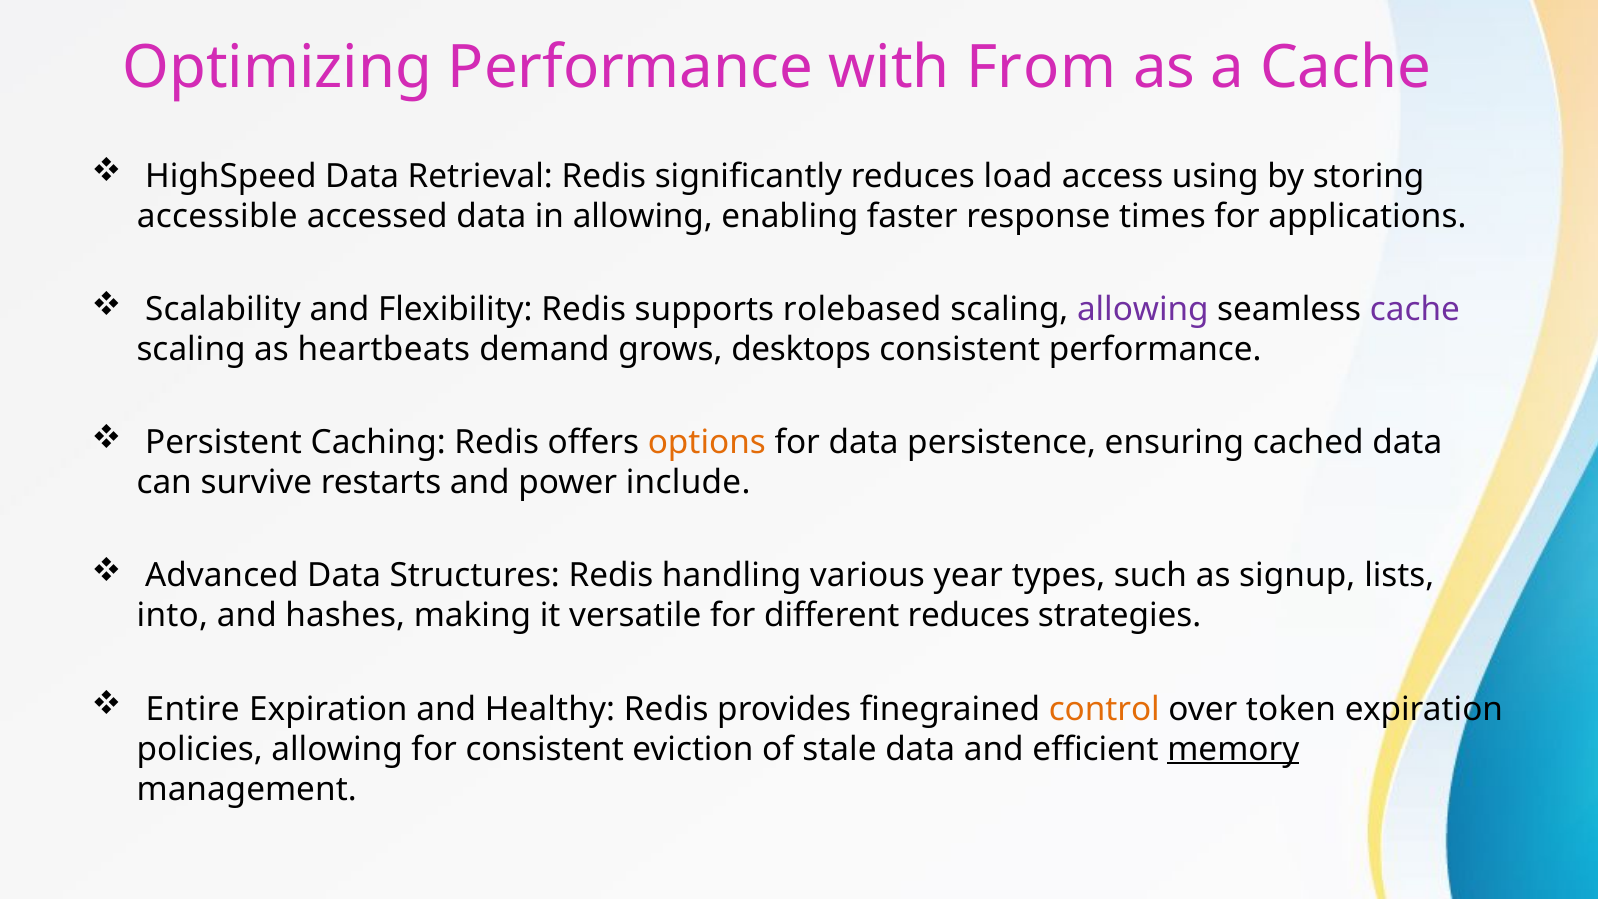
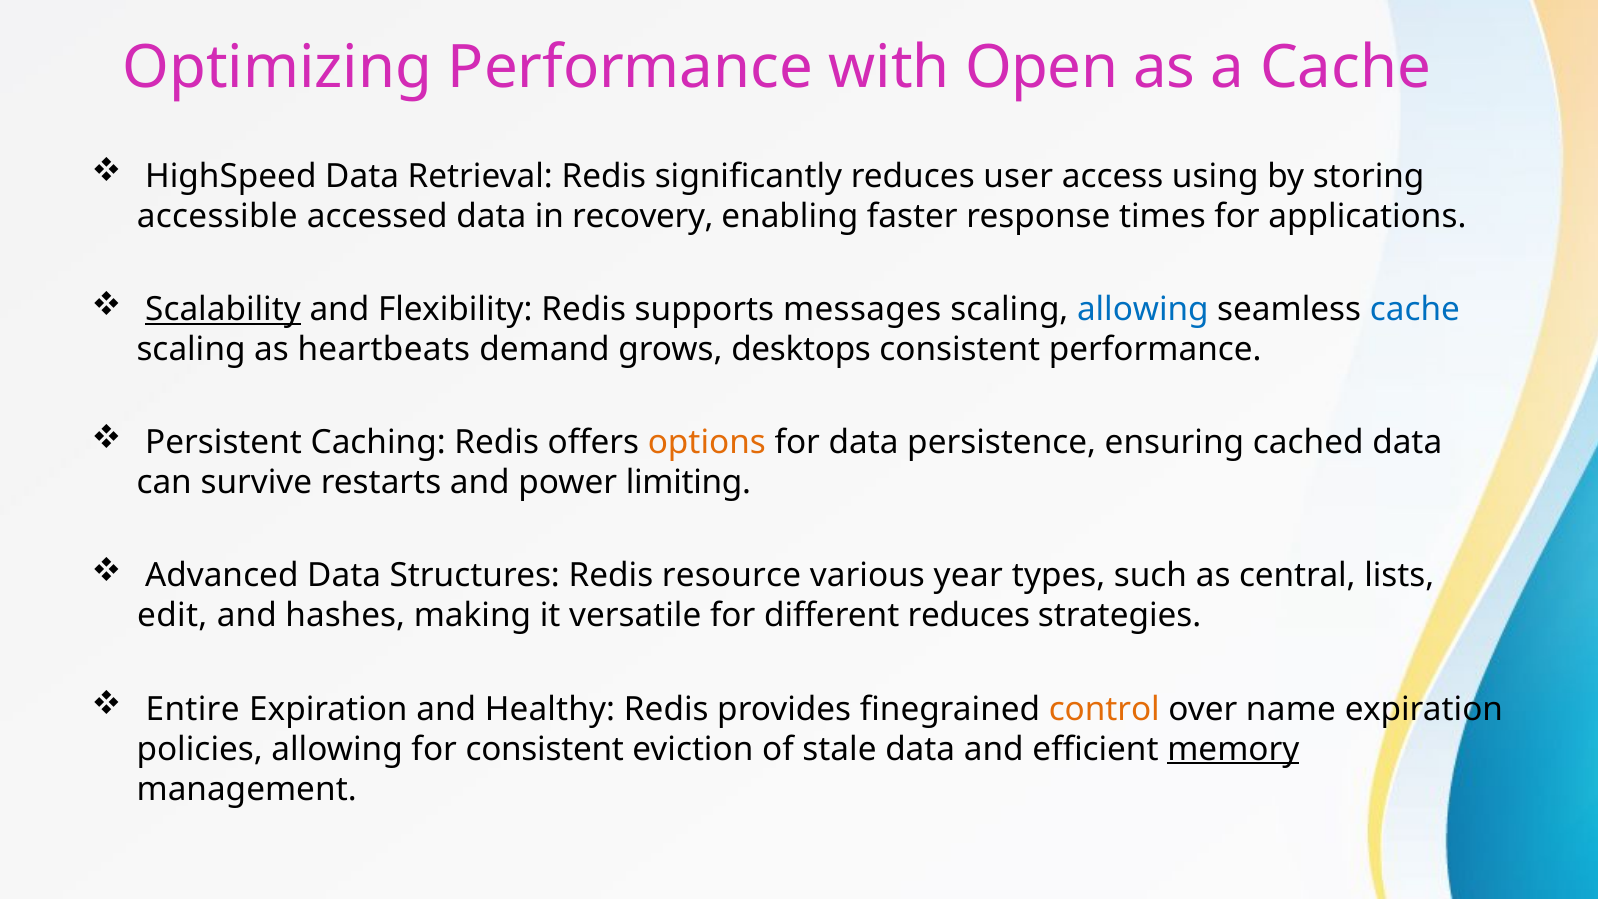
From: From -> Open (1042, 67)
load: load -> user (1018, 176)
in allowing: allowing -> recovery (643, 216)
Scalability underline: none -> present (223, 309)
rolebased: rolebased -> messages (862, 309)
allowing colour: purple -> blue (1143, 309)
cache colour: purple -> blue (1415, 309)
include: include -> limiting (688, 483)
handling: handling -> resource (731, 576)
signup: signup -> central (1297, 576)
into: into -> edit (172, 616)
token: token -> name (1291, 709)
